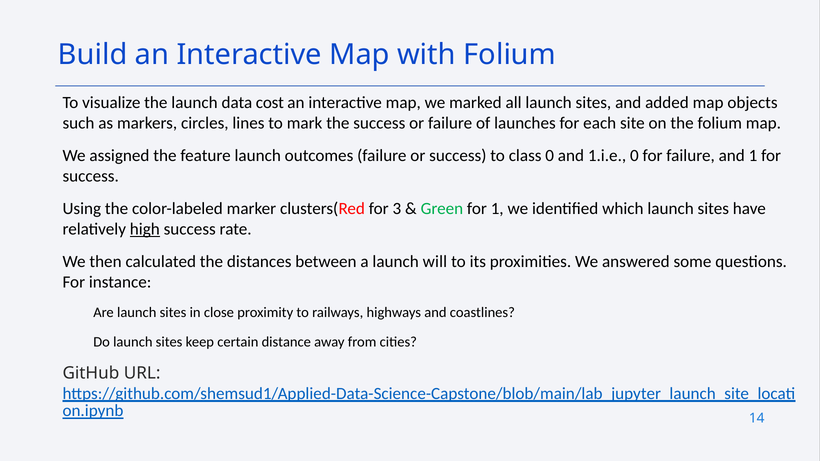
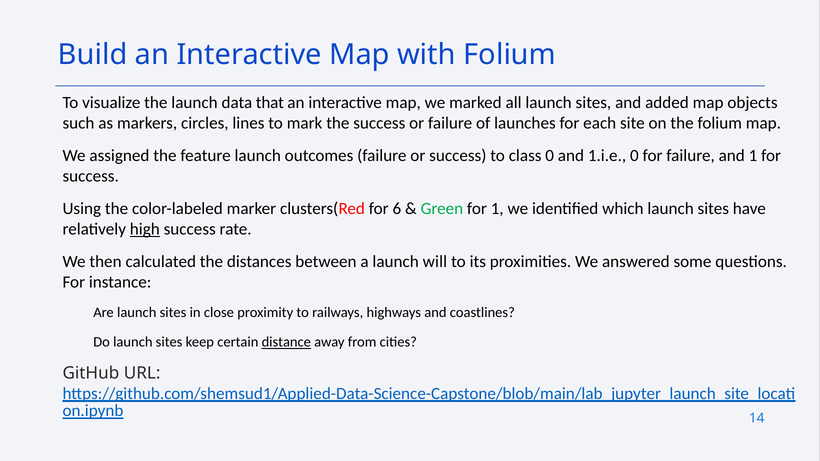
cost: cost -> that (270, 103)
3: 3 -> 6 (397, 209)
distance underline: none -> present (286, 342)
